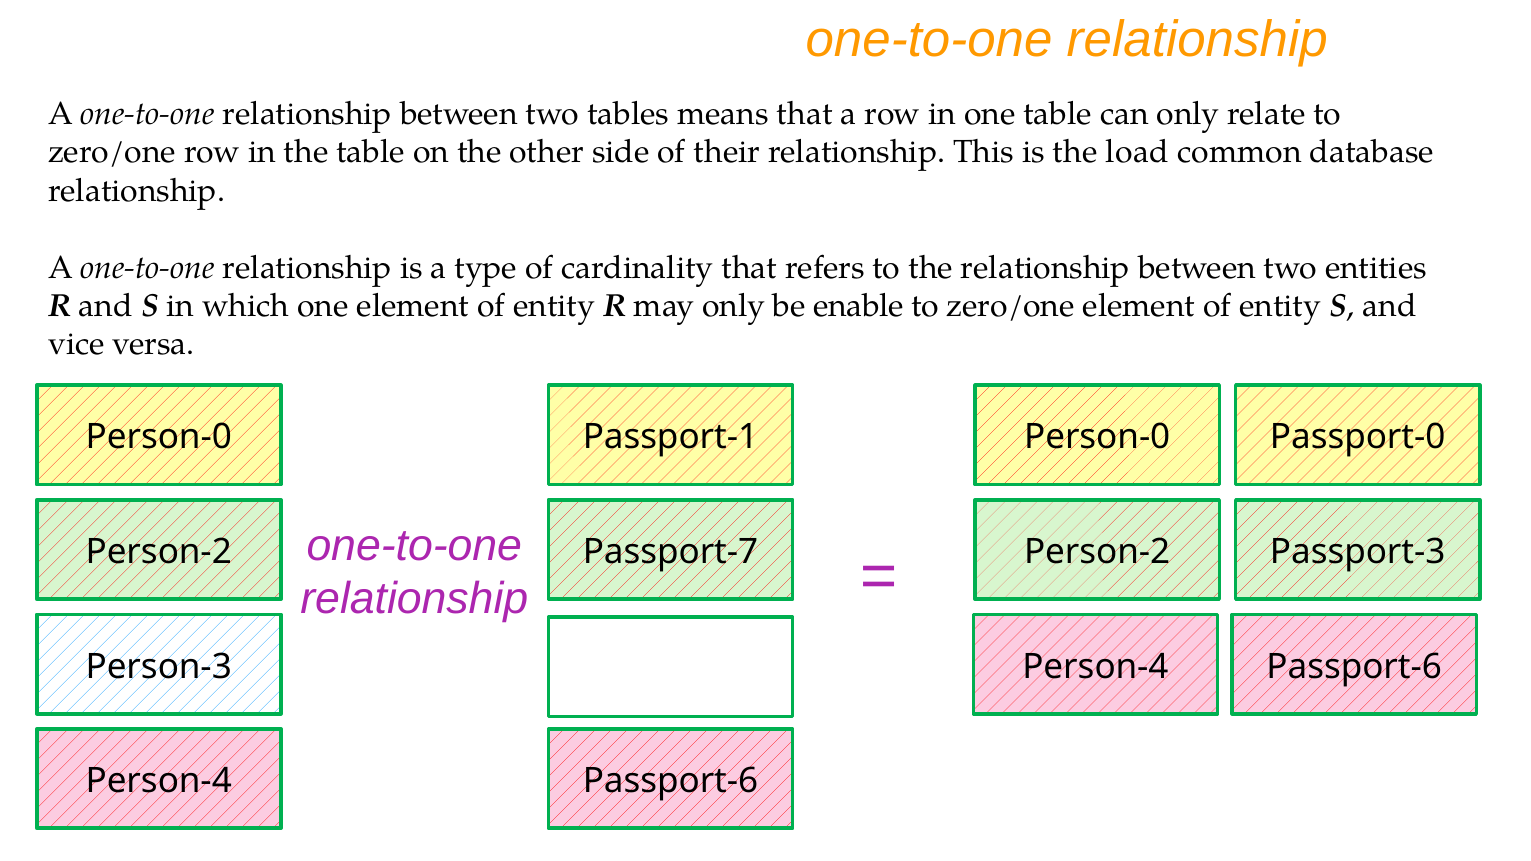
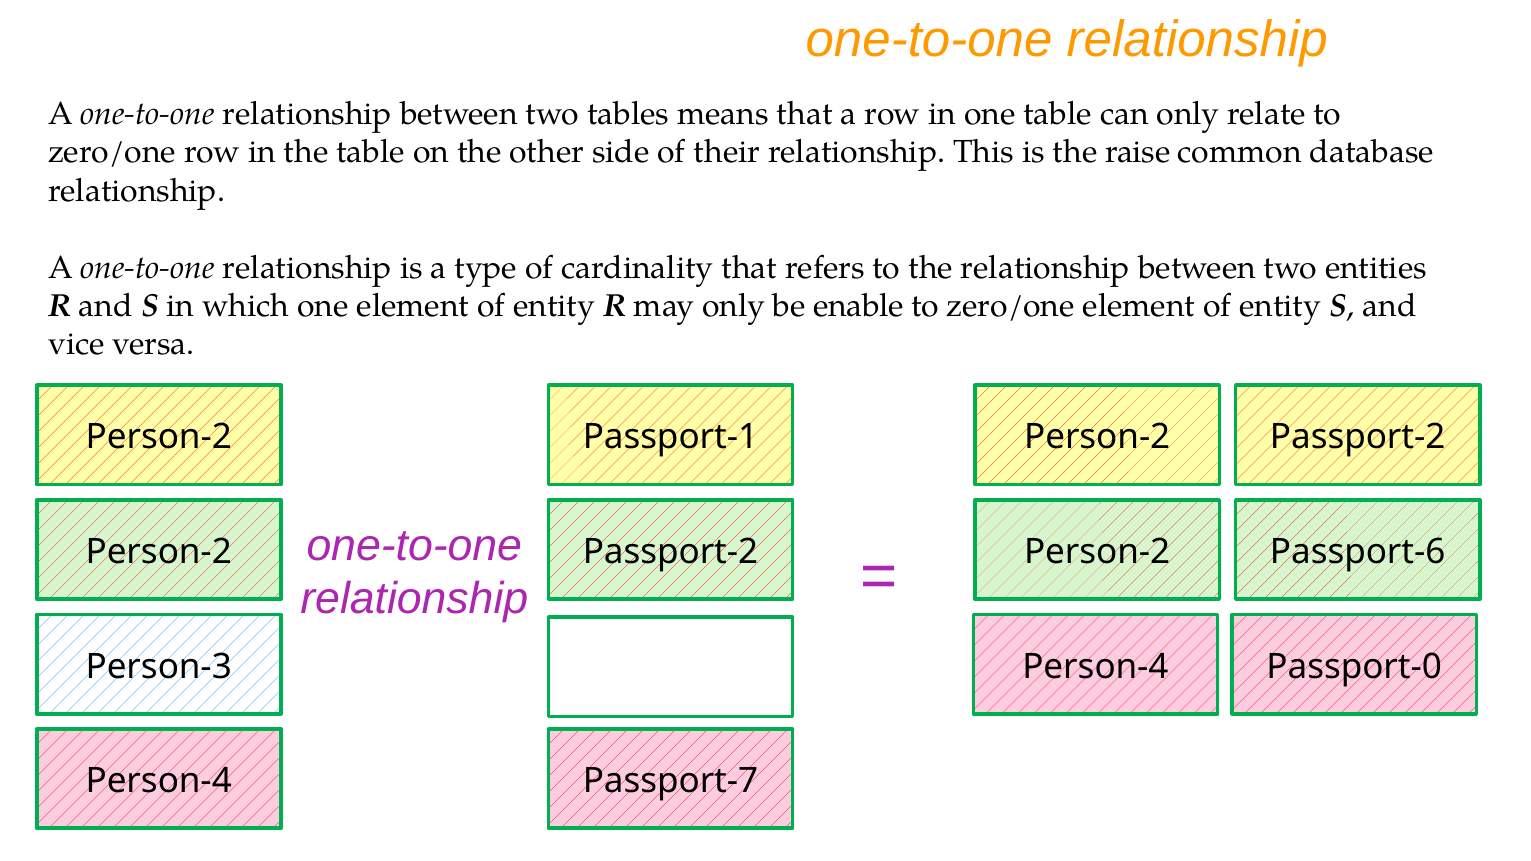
load: load -> raise (1138, 152)
Person-0: Person-0 -> Person-2 (159, 438)
Passport-1 Person-0: Person-0 -> Person-2 (1097, 438)
Passport-0: Passport-0 -> Passport-2 (1358, 438)
Person-2 Passport-7: Passport-7 -> Passport-2 (670, 552)
Passport-3: Passport-3 -> Passport-6 (1358, 552)
Person-4 Passport-6: Passport-6 -> Passport-0 (1354, 667)
Passport-6: Passport-6 -> Passport-7 (670, 781)
